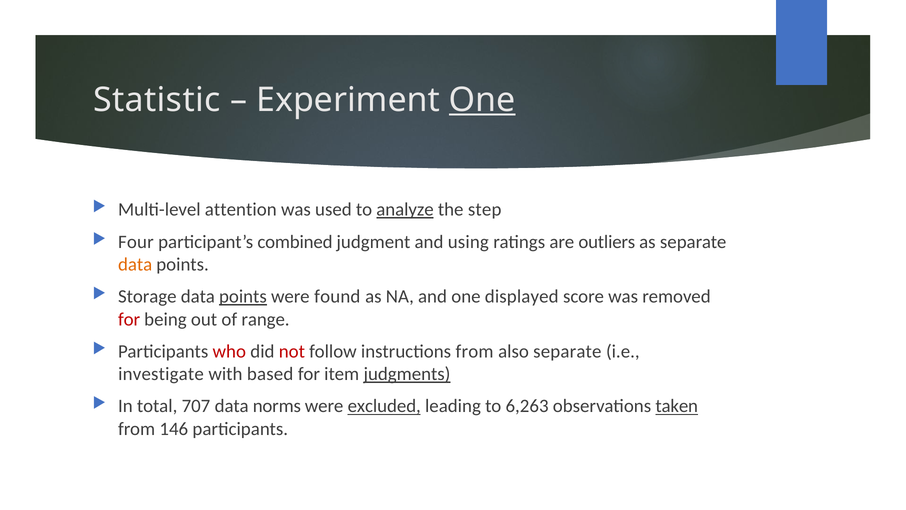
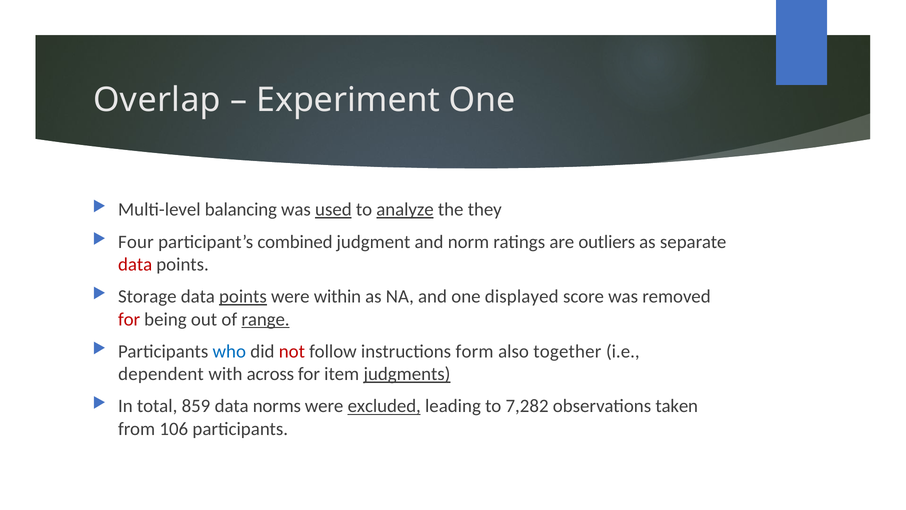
Statistic: Statistic -> Overlap (157, 100)
One underline: present -> none (482, 100)
attention: attention -> balancing (241, 210)
used underline: none -> present (333, 210)
step: step -> they (485, 210)
using: using -> norm (468, 242)
data colour: orange -> red (135, 264)
found: found -> within (337, 296)
range underline: none -> present (266, 319)
who colour: red -> blue (229, 351)
instructions from: from -> form (475, 351)
also separate: separate -> together (567, 351)
investigate: investigate -> dependent (161, 374)
based: based -> across (270, 374)
707: 707 -> 859 (196, 406)
6,263: 6,263 -> 7,282 (527, 406)
taken underline: present -> none (677, 406)
146: 146 -> 106 (174, 429)
